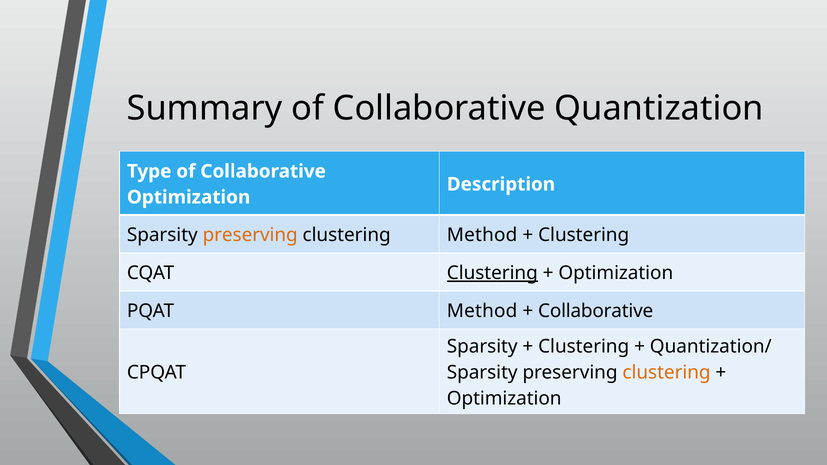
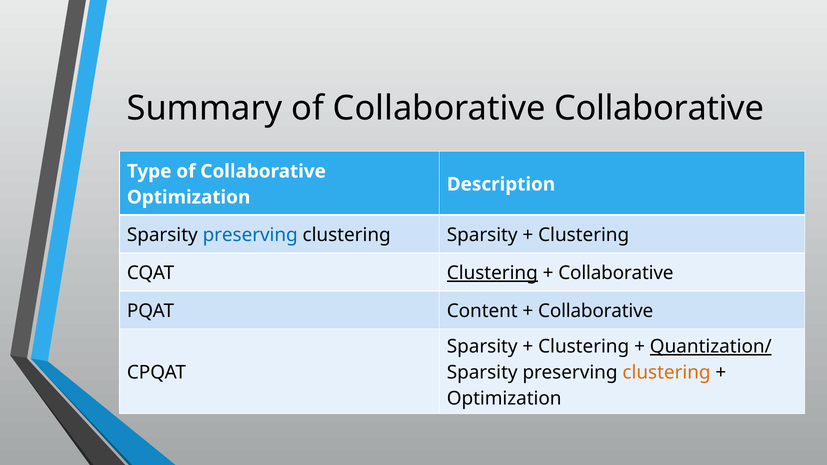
Collaborative Quantization: Quantization -> Collaborative (659, 108)
preserving colour: orange -> blue (250, 235)
clustering Method: Method -> Sparsity (482, 235)
Optimization: Optimization -> Collaborative (616, 273)
PQAT Method: Method -> Content (482, 311)
Quantization/ underline: none -> present (711, 347)
